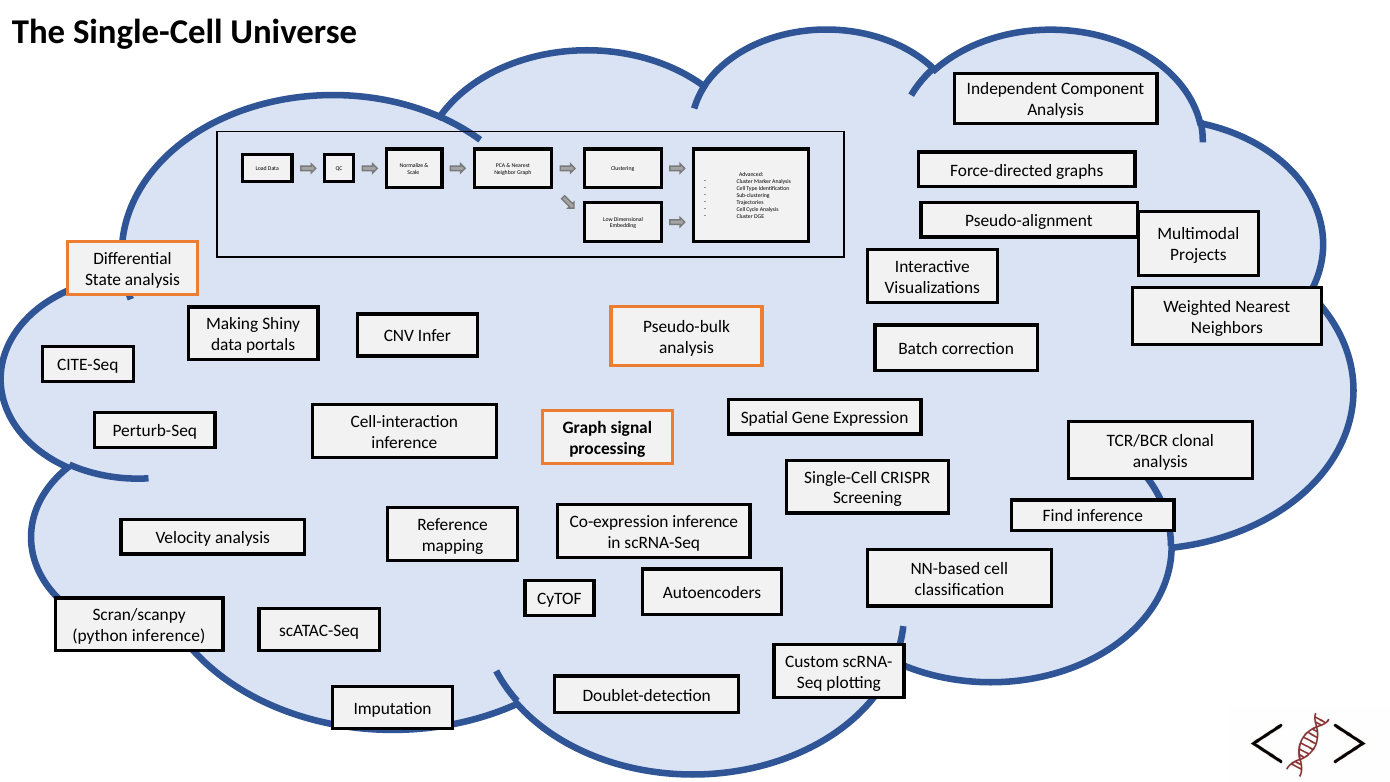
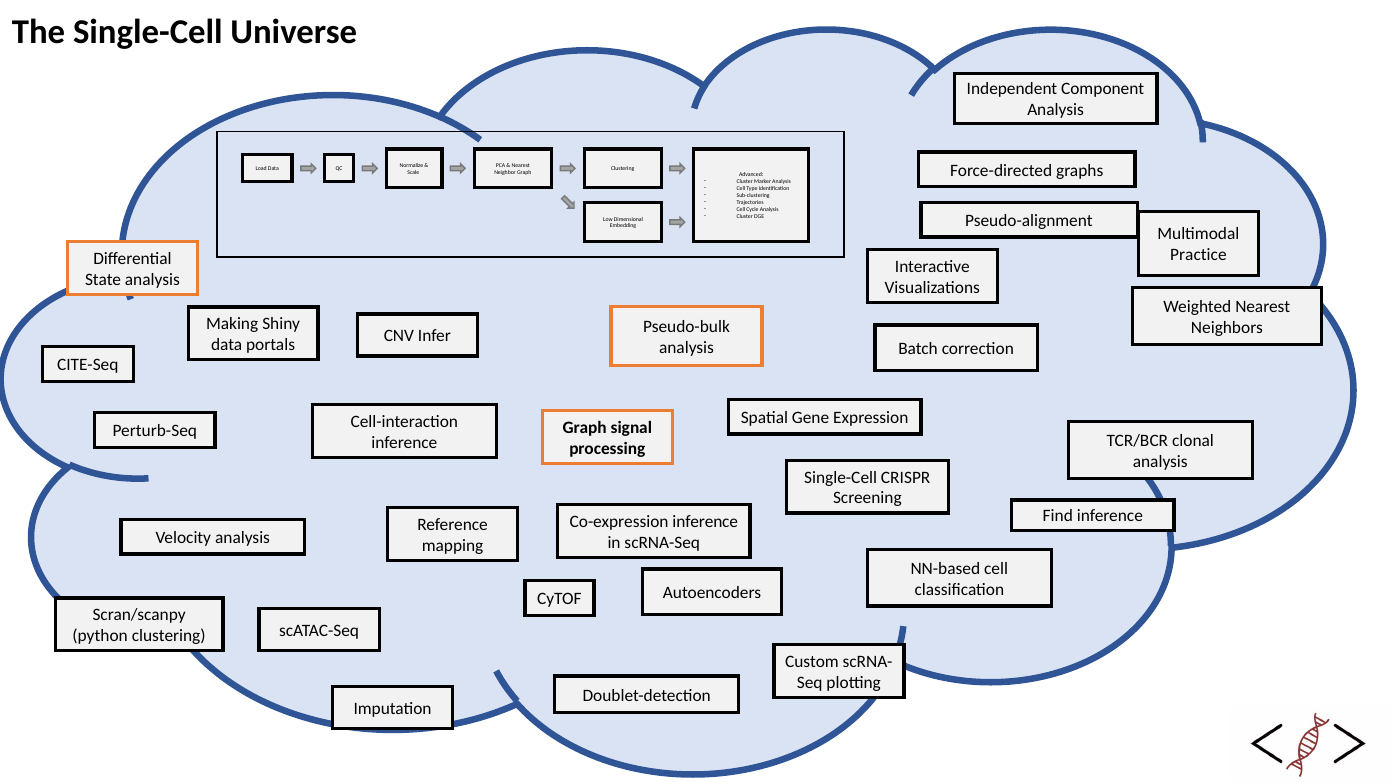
Projects: Projects -> Practice (1198, 255)
python inference: inference -> clustering (169, 636)
